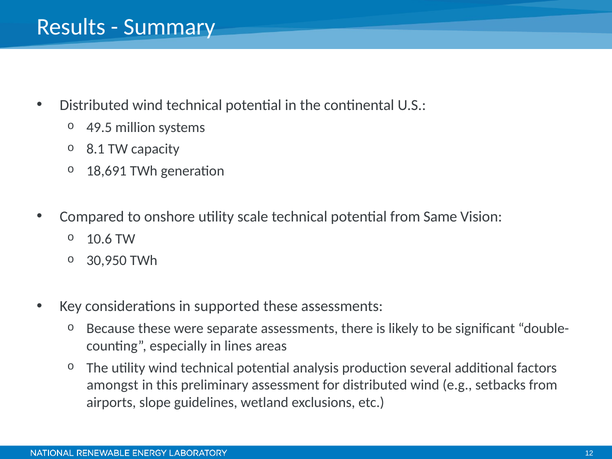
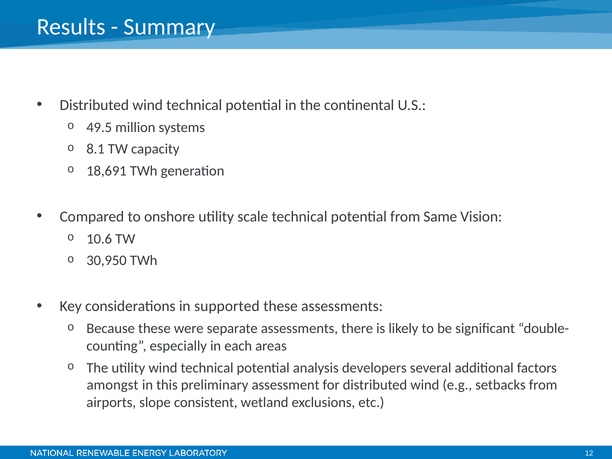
lines: lines -> each (238, 346)
production: production -> developers (374, 368)
guidelines: guidelines -> consistent (206, 402)
